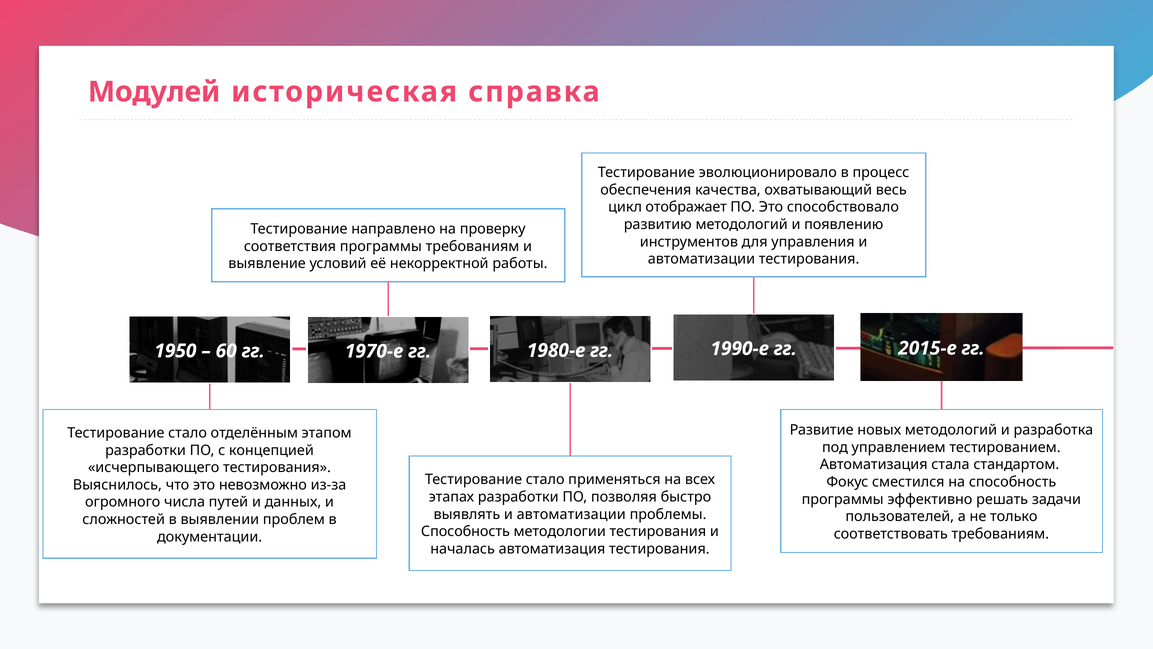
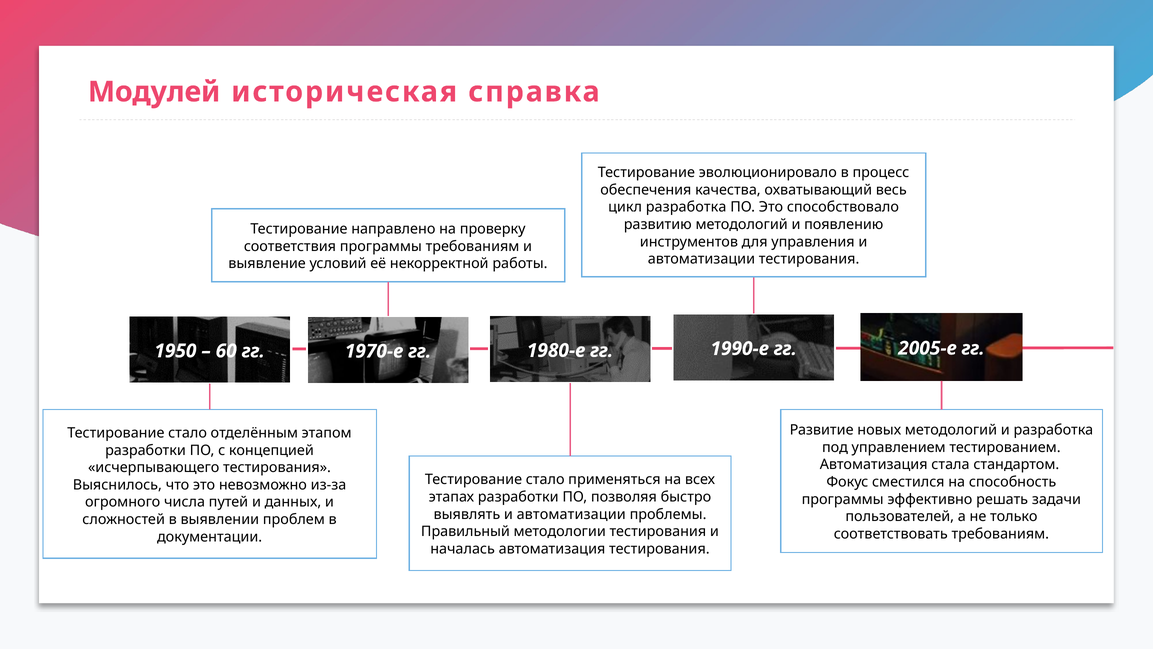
цикл отображает: отображает -> разработка (686, 207)
2015-е: 2015-е -> 2005-е (927, 348)
Способность: Способность -> Правильный (465, 531)
